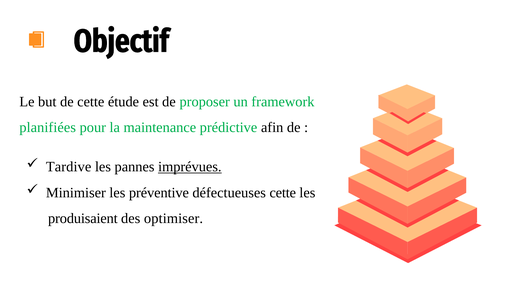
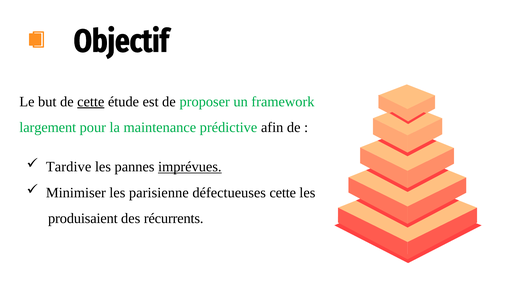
cette underline: none -> present (91, 102)
planifiées: planifiées -> largement (48, 127)
préventive: préventive -> parisienne (159, 193)
optimiser: optimiser -> récurrents (174, 218)
